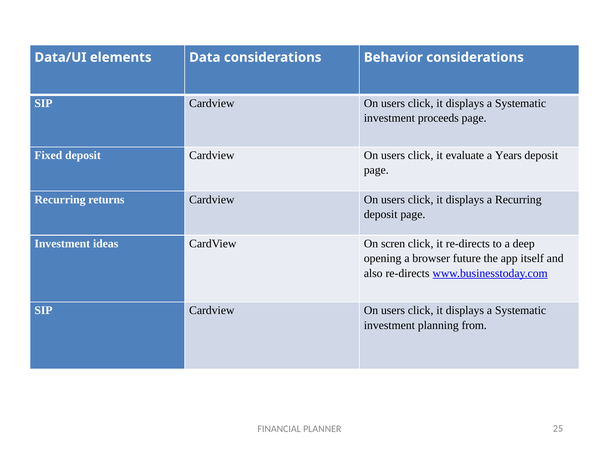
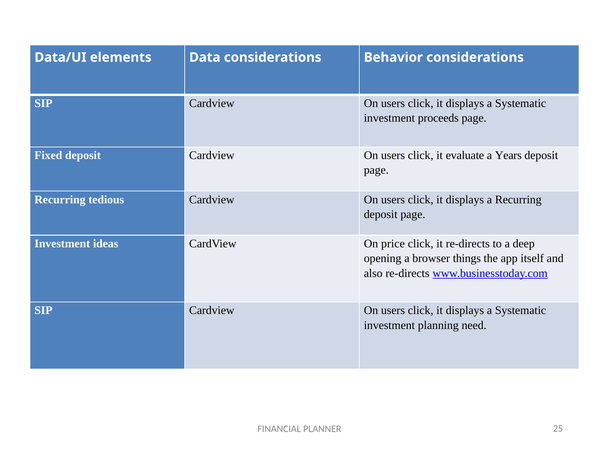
returns: returns -> tedious (106, 200)
scren: scren -> price (393, 244)
future: future -> things (467, 259)
from: from -> need (474, 325)
